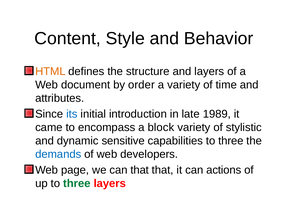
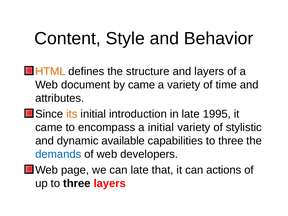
by order: order -> came (142, 85)
its colour: blue -> orange (72, 114)
1989: 1989 -> 1995 (217, 114)
a block: block -> initial (161, 127)
sensitive: sensitive -> available (123, 141)
can that: that -> late (140, 170)
three colour: green -> black (77, 183)
